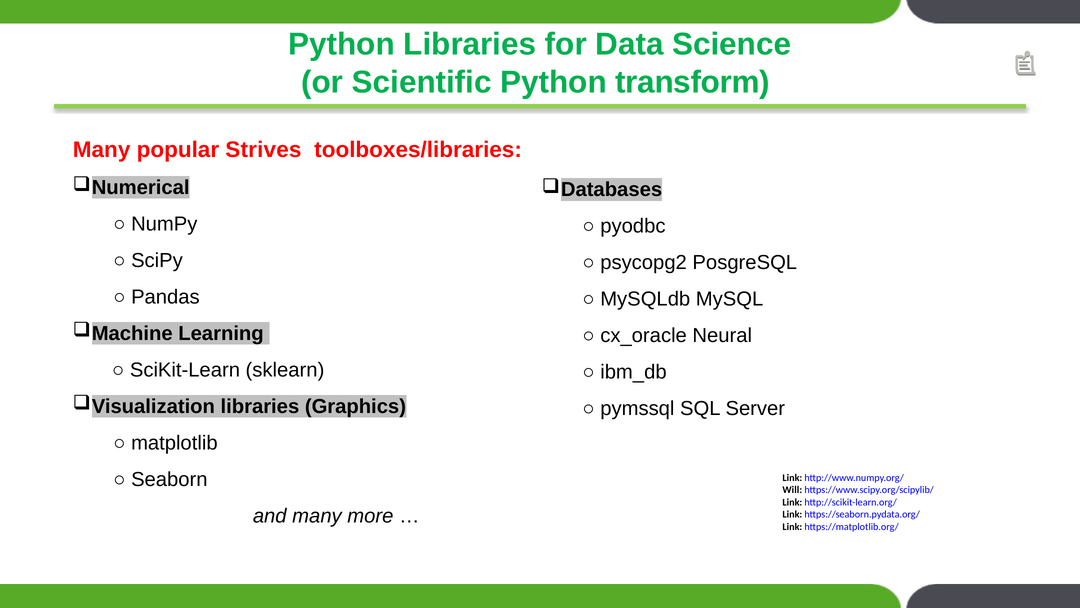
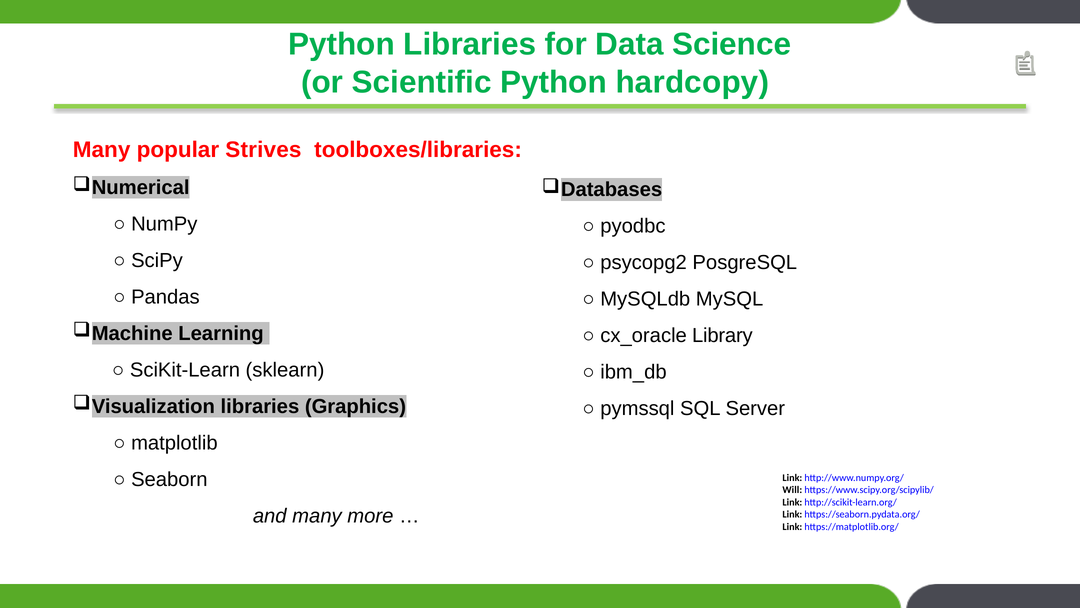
transform: transform -> hardcopy (692, 82)
Neural: Neural -> Library (722, 335)
